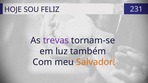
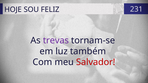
Salvador colour: orange -> red (96, 62)
